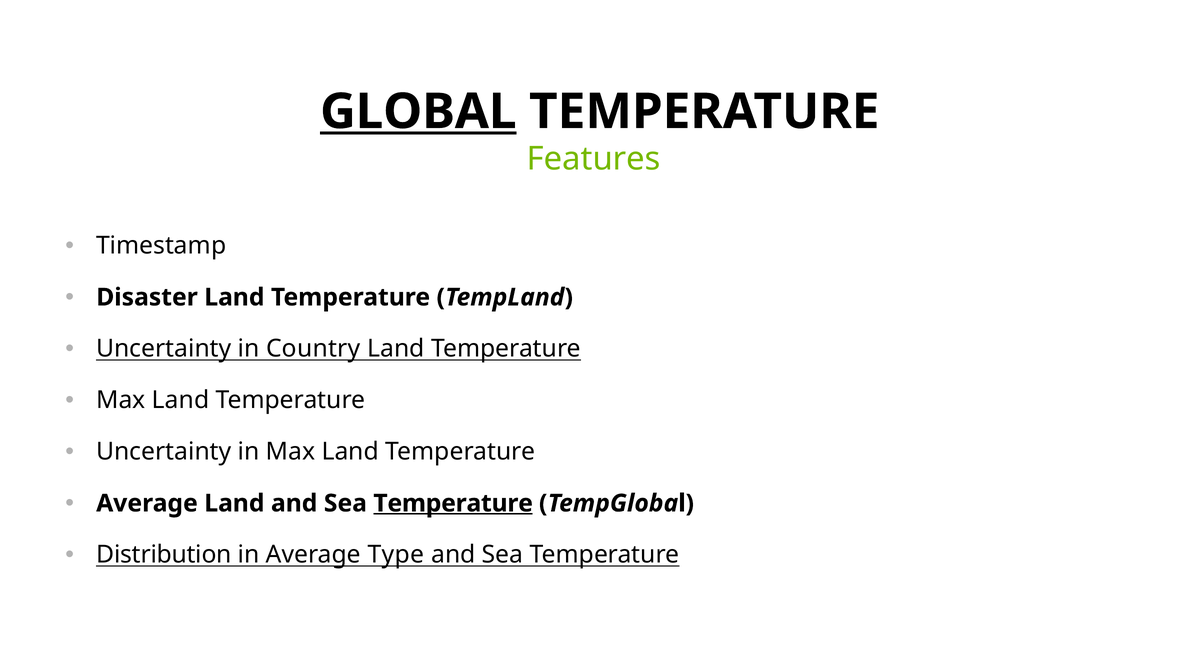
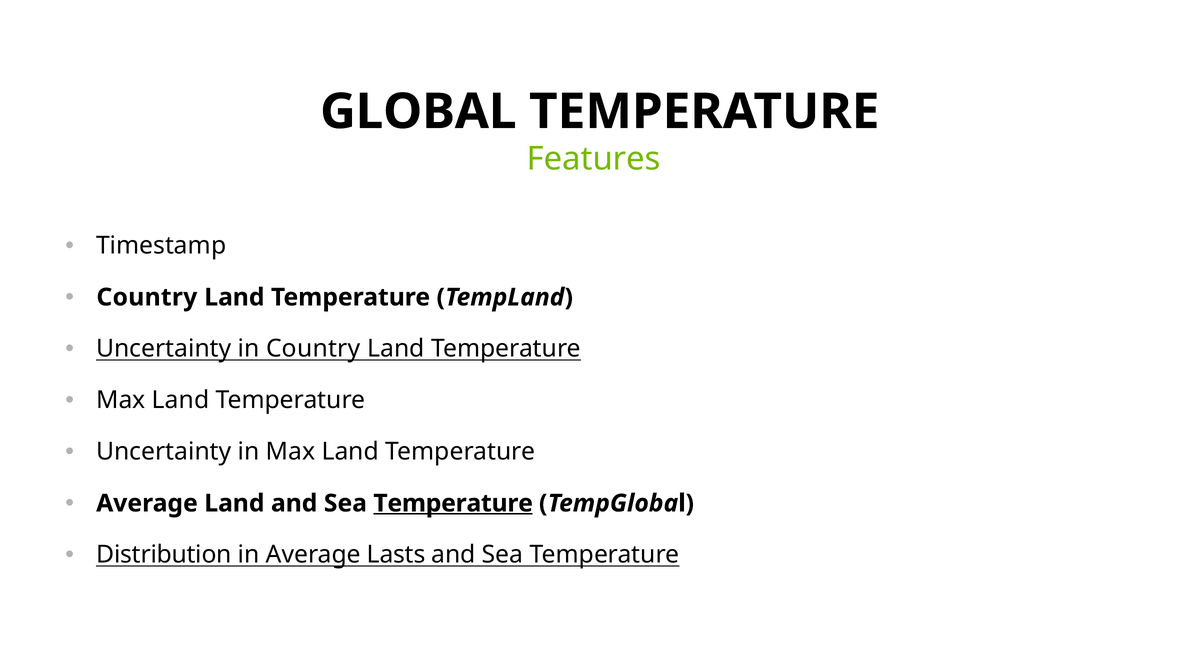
GLOBAL underline: present -> none (418, 112)
Disaster: Disaster -> Country (147, 297)
Type: Type -> Lasts (396, 555)
